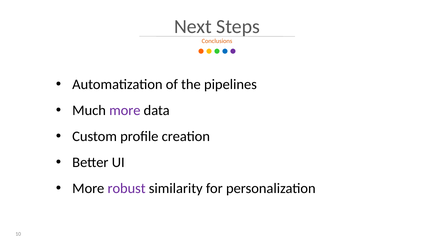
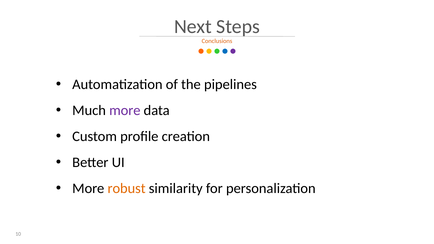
robust colour: purple -> orange (127, 189)
